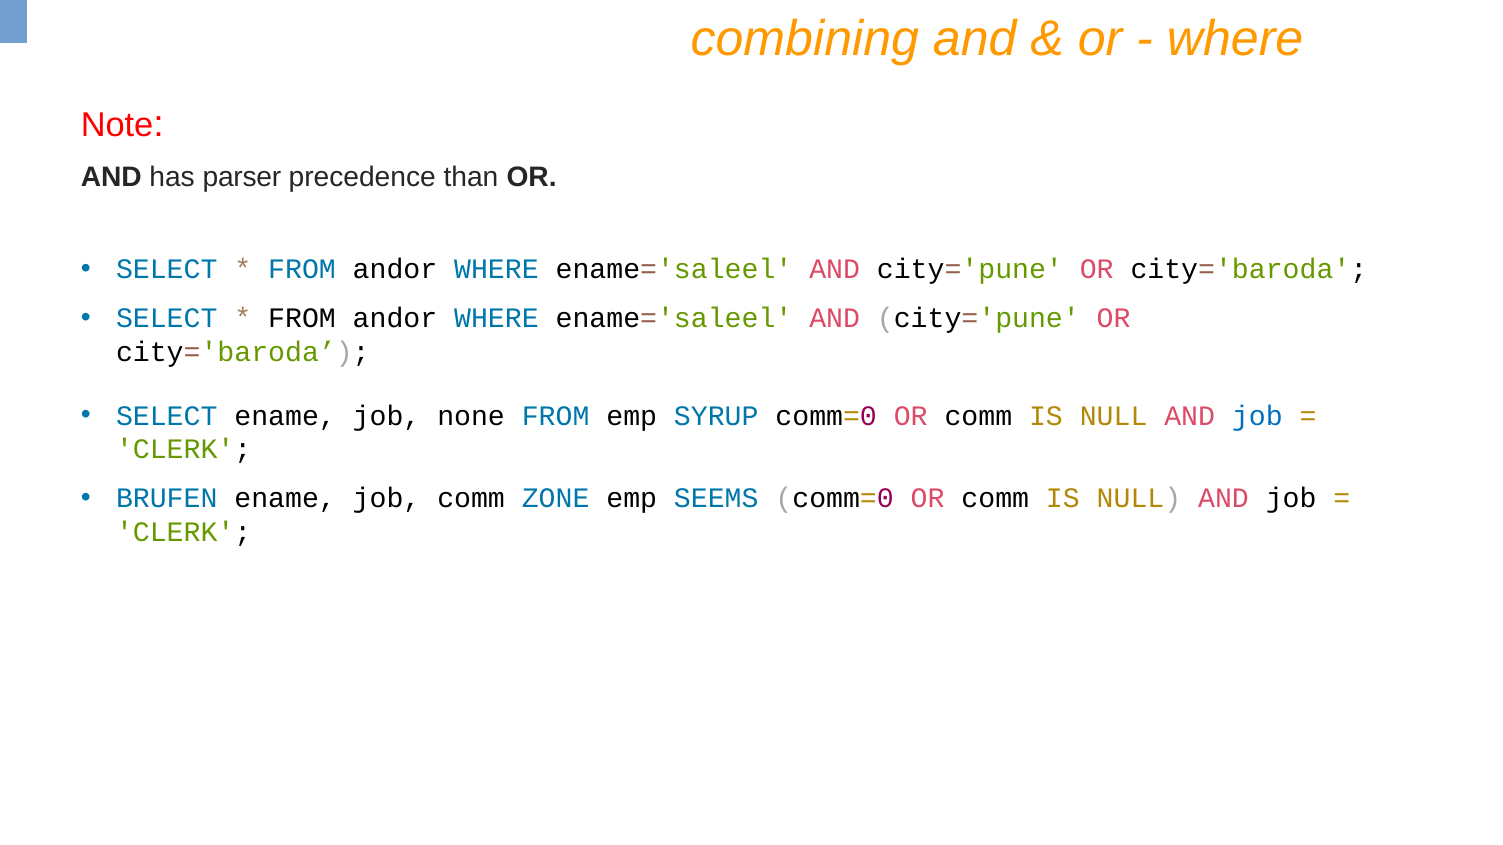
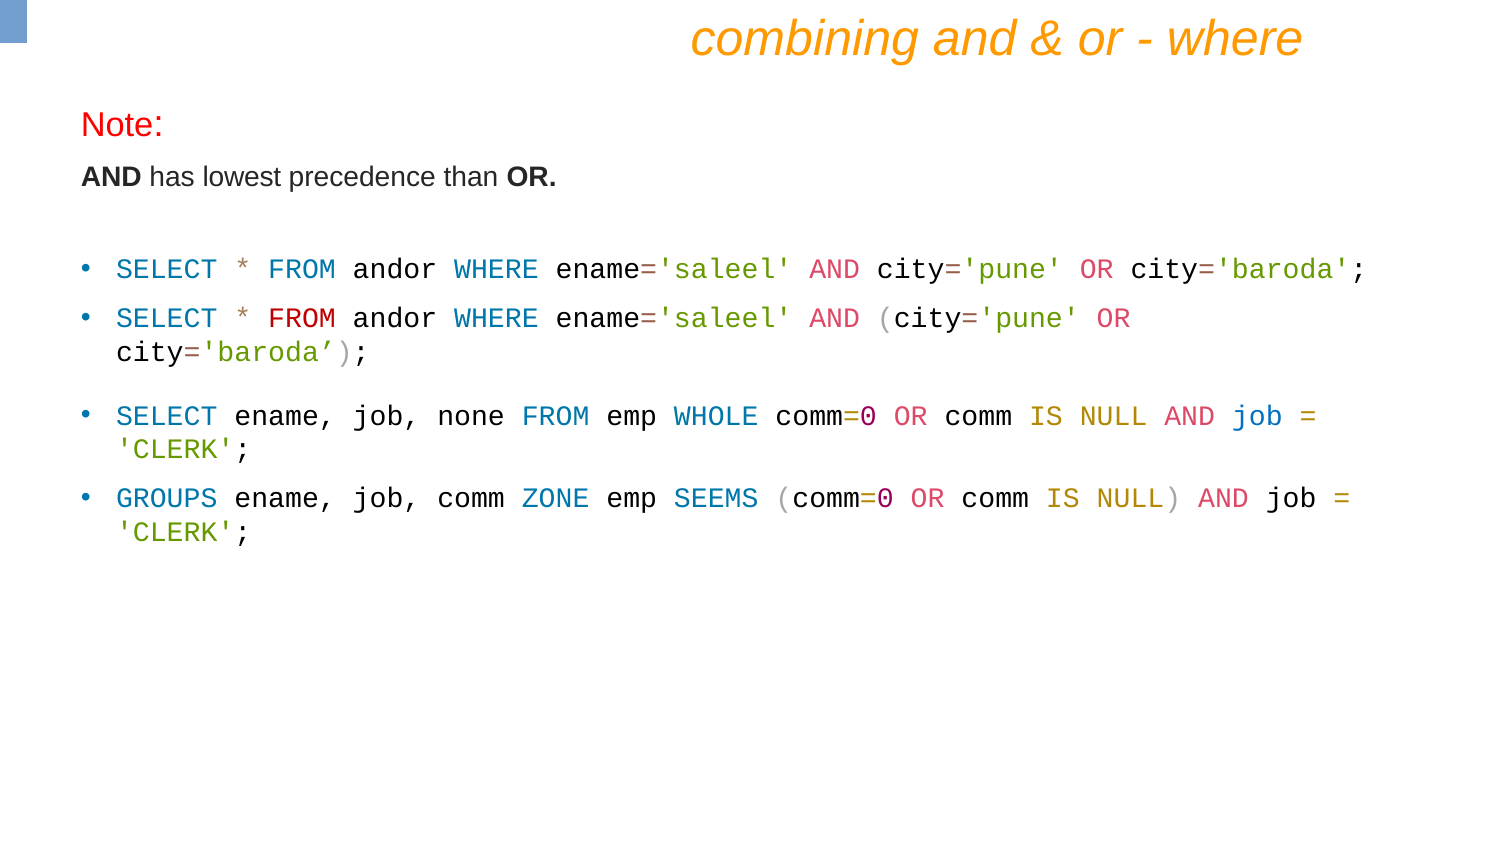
parser: parser -> lowest (242, 178)
FROM colour: black -> red (302, 318)
SYRUP: SYRUP -> WHOLE (716, 416)
BRUFEN: BRUFEN -> GROUPS (167, 499)
